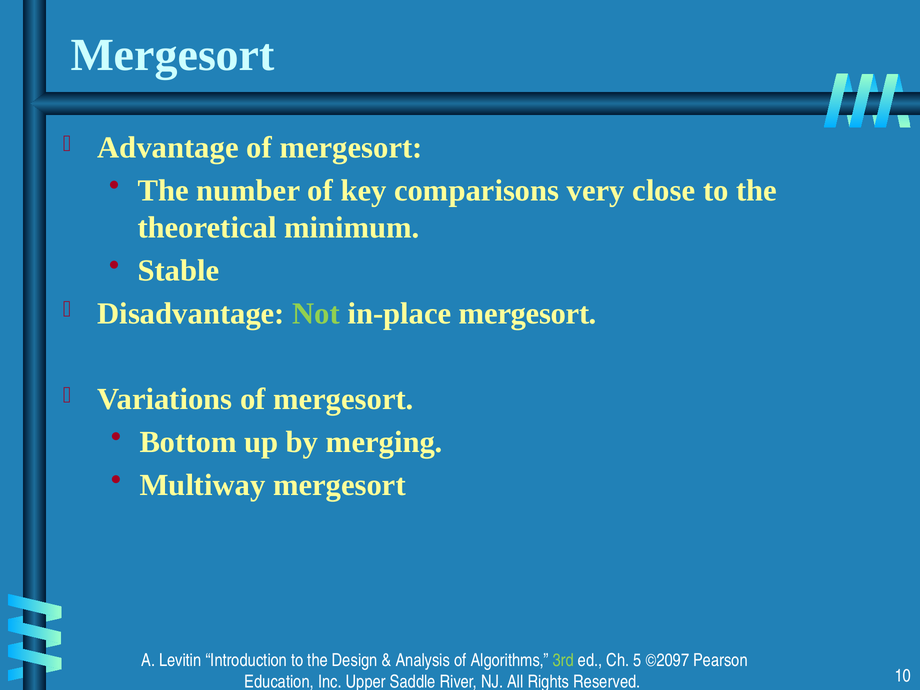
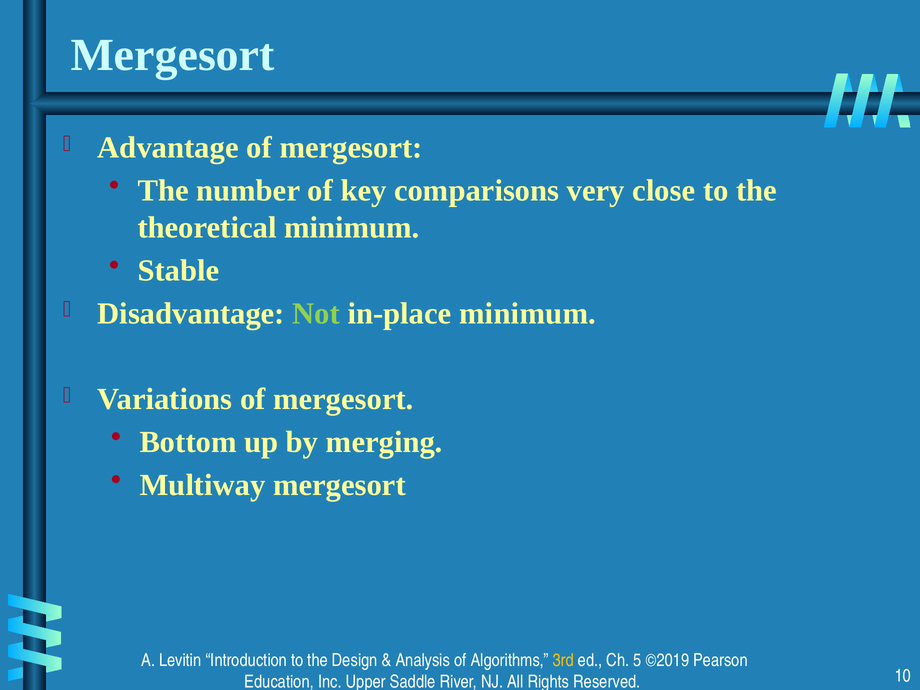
in-place mergesort: mergesort -> minimum (528, 313)
3rd colour: light green -> yellow (563, 661)
©2097: ©2097 -> ©2019 (667, 661)
